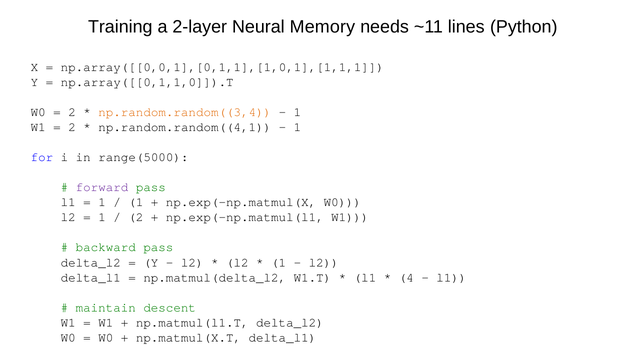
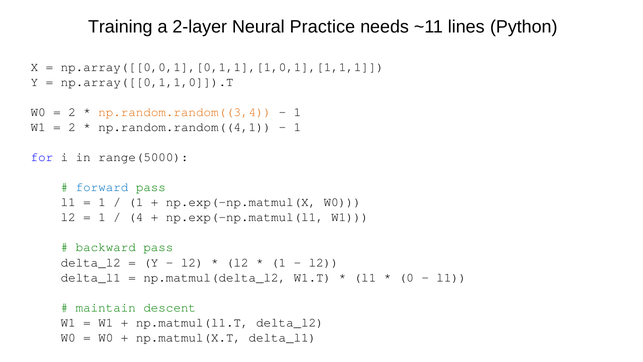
Memory: Memory -> Practice (322, 27)
forward colour: purple -> blue (102, 187)
2: 2 -> 4 (136, 217)
4: 4 -> 0 (406, 277)
